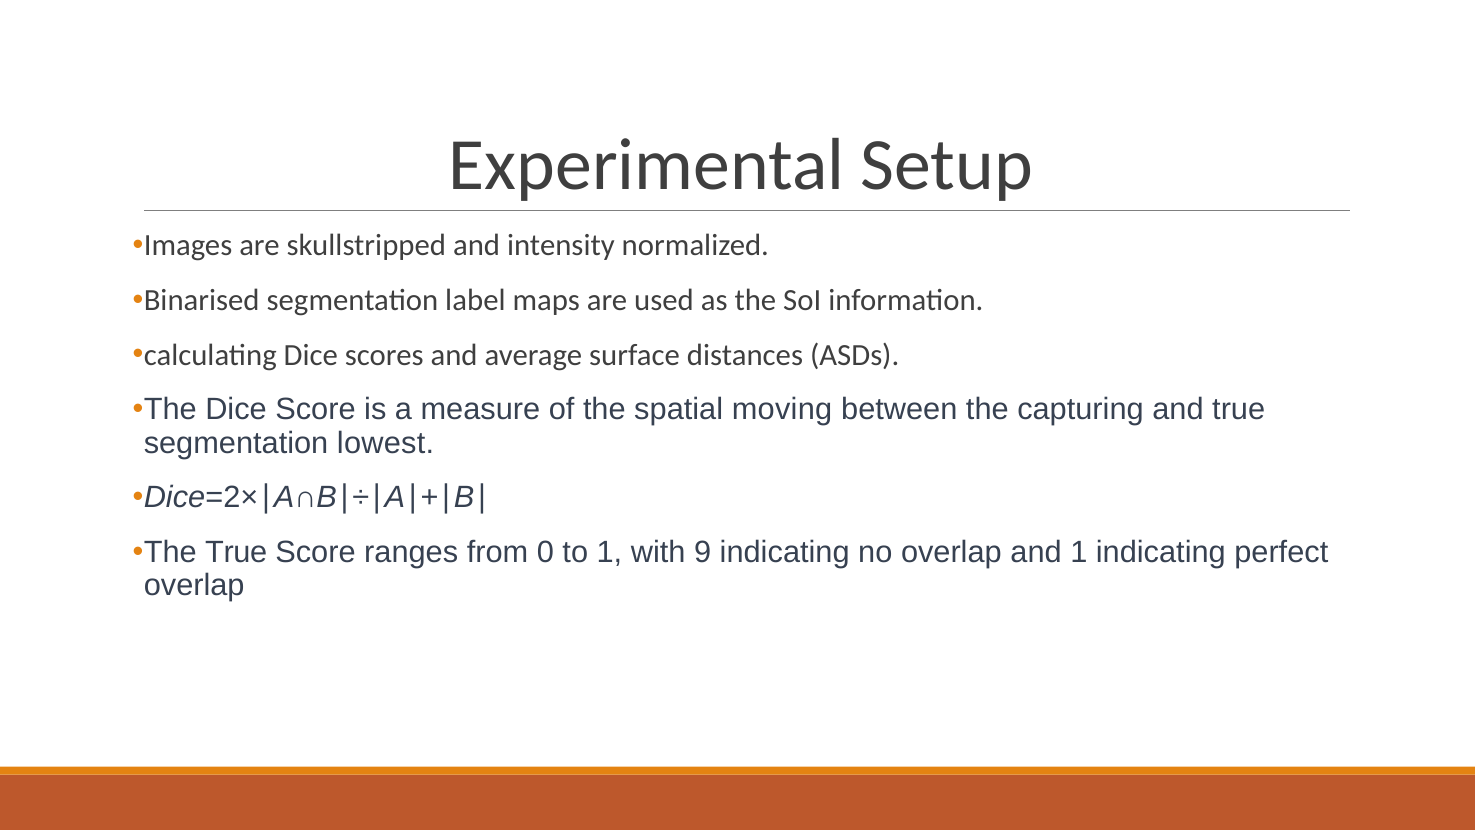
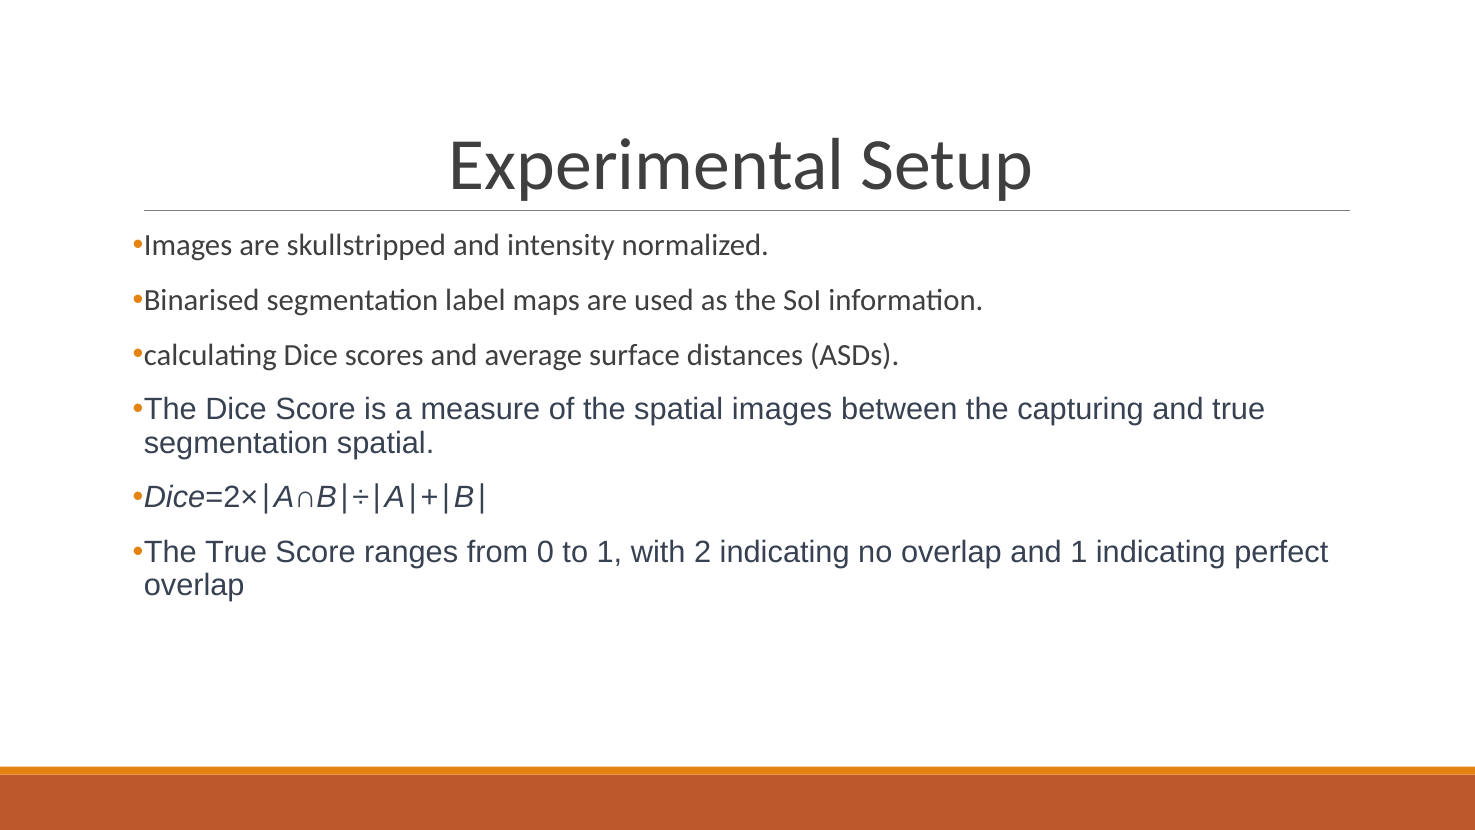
spatial moving: moving -> images (782, 410)
segmentation lowest: lowest -> spatial (386, 443)
9: 9 -> 2 (703, 552)
